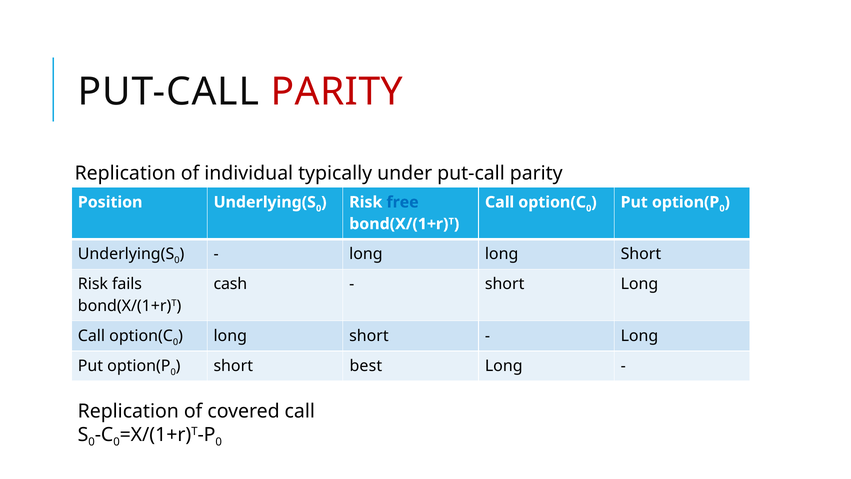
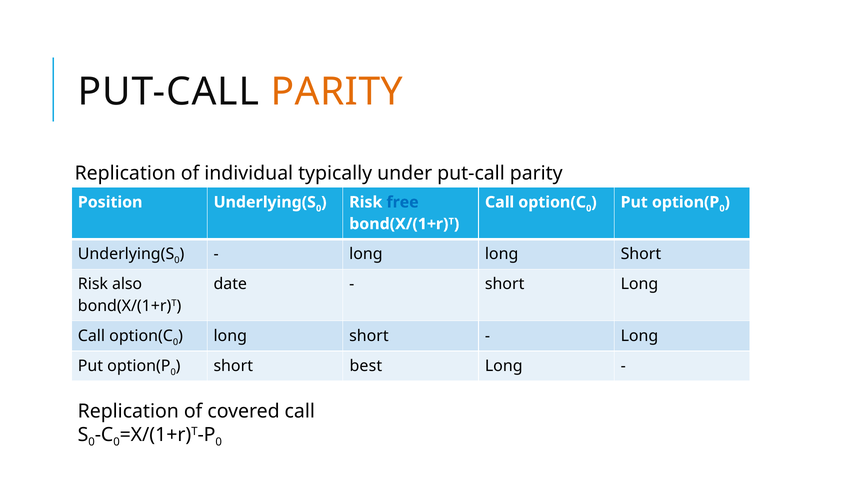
PARITY colour: red -> orange (337, 92)
fails: fails -> also (127, 284)
cash: cash -> date (230, 284)
